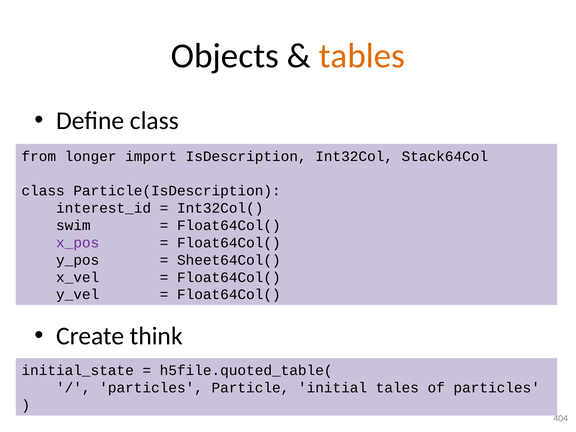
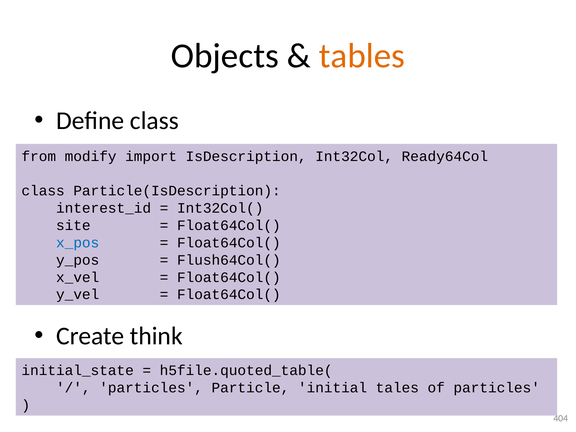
longer: longer -> modify (91, 156)
Stack64Col: Stack64Col -> Ready64Col (445, 156)
swim: swim -> site (73, 225)
x_pos colour: purple -> blue (78, 243)
Sheet64Col(: Sheet64Col( -> Flush64Col( (229, 260)
